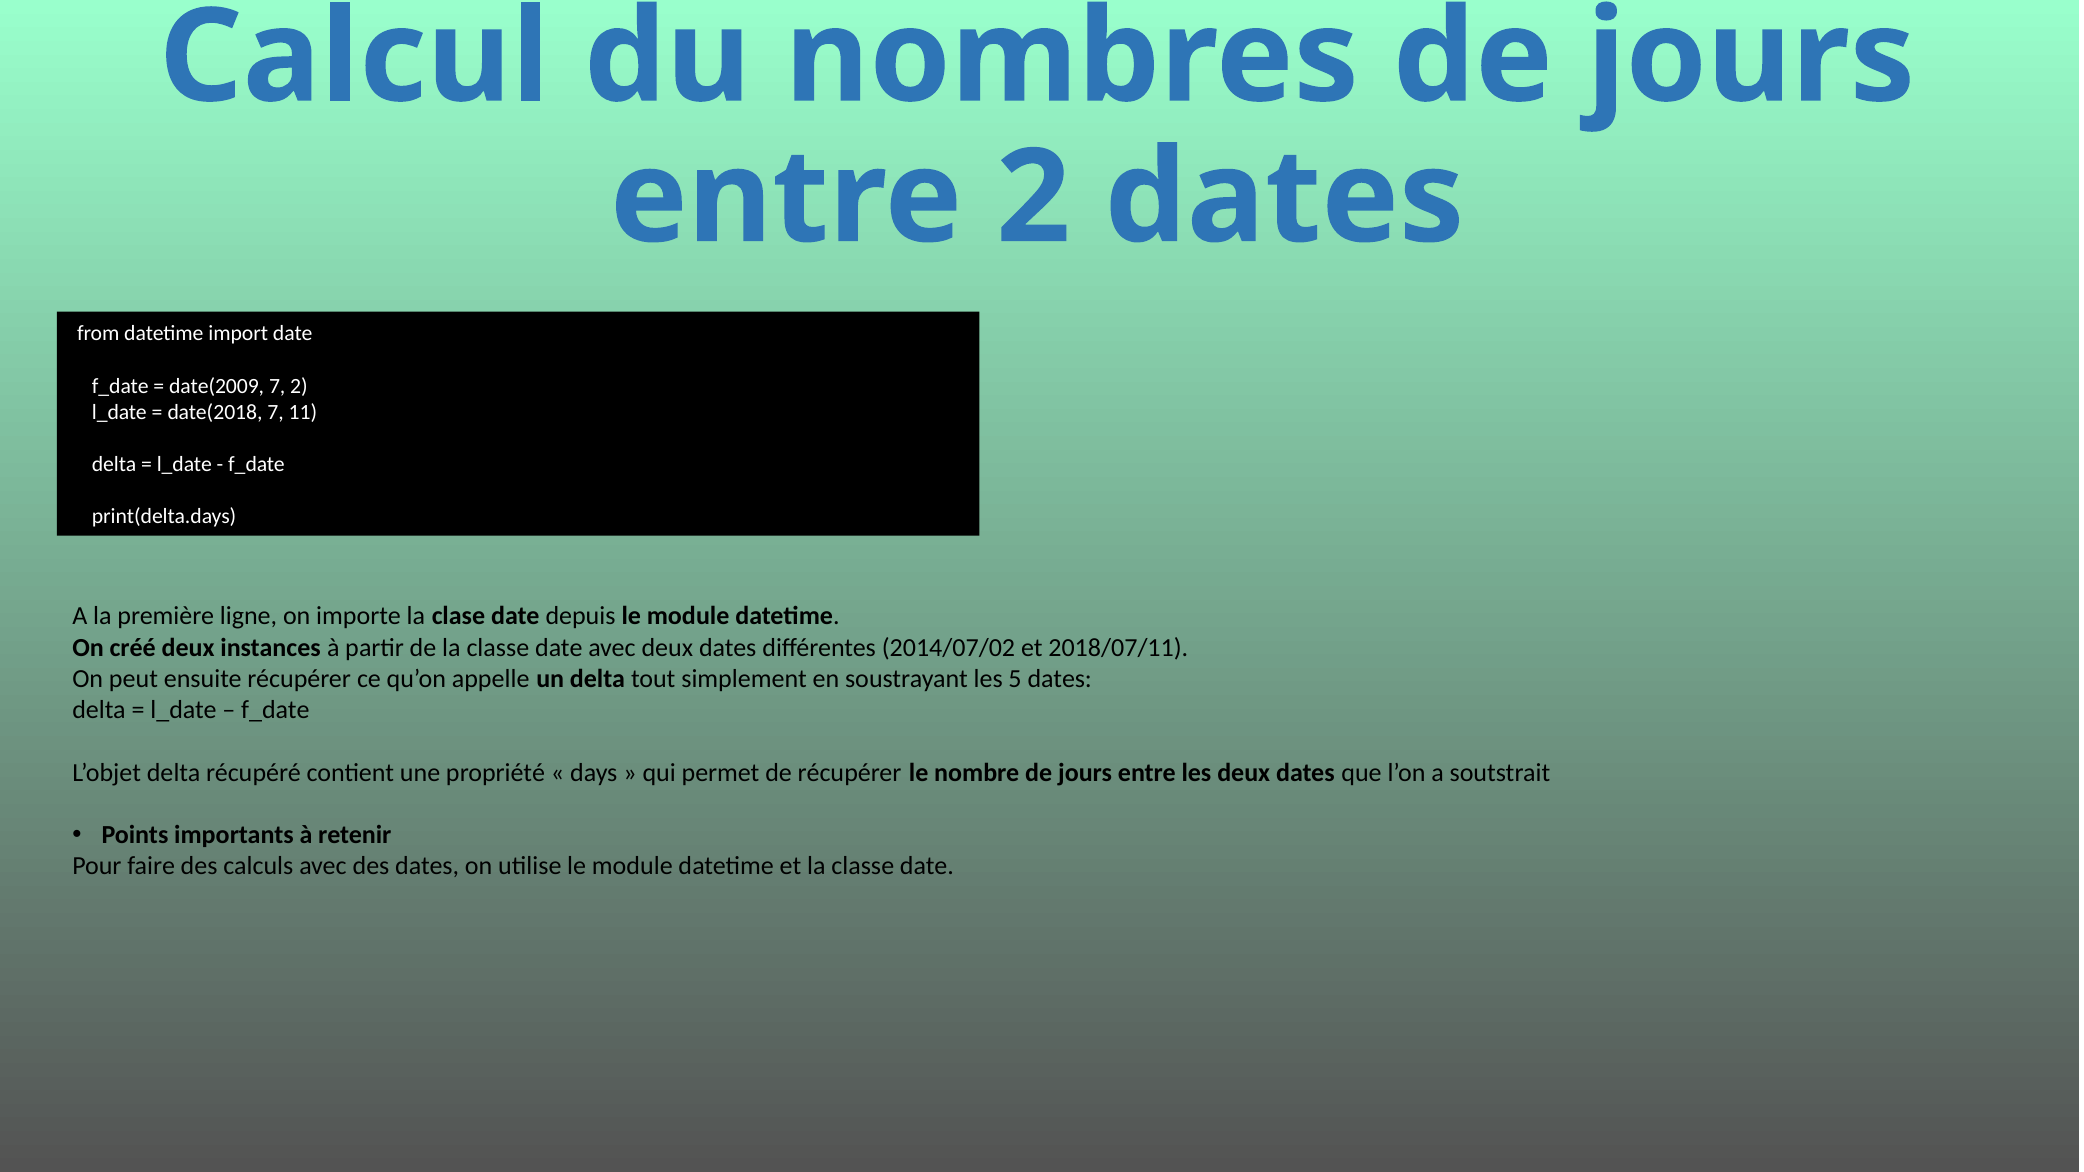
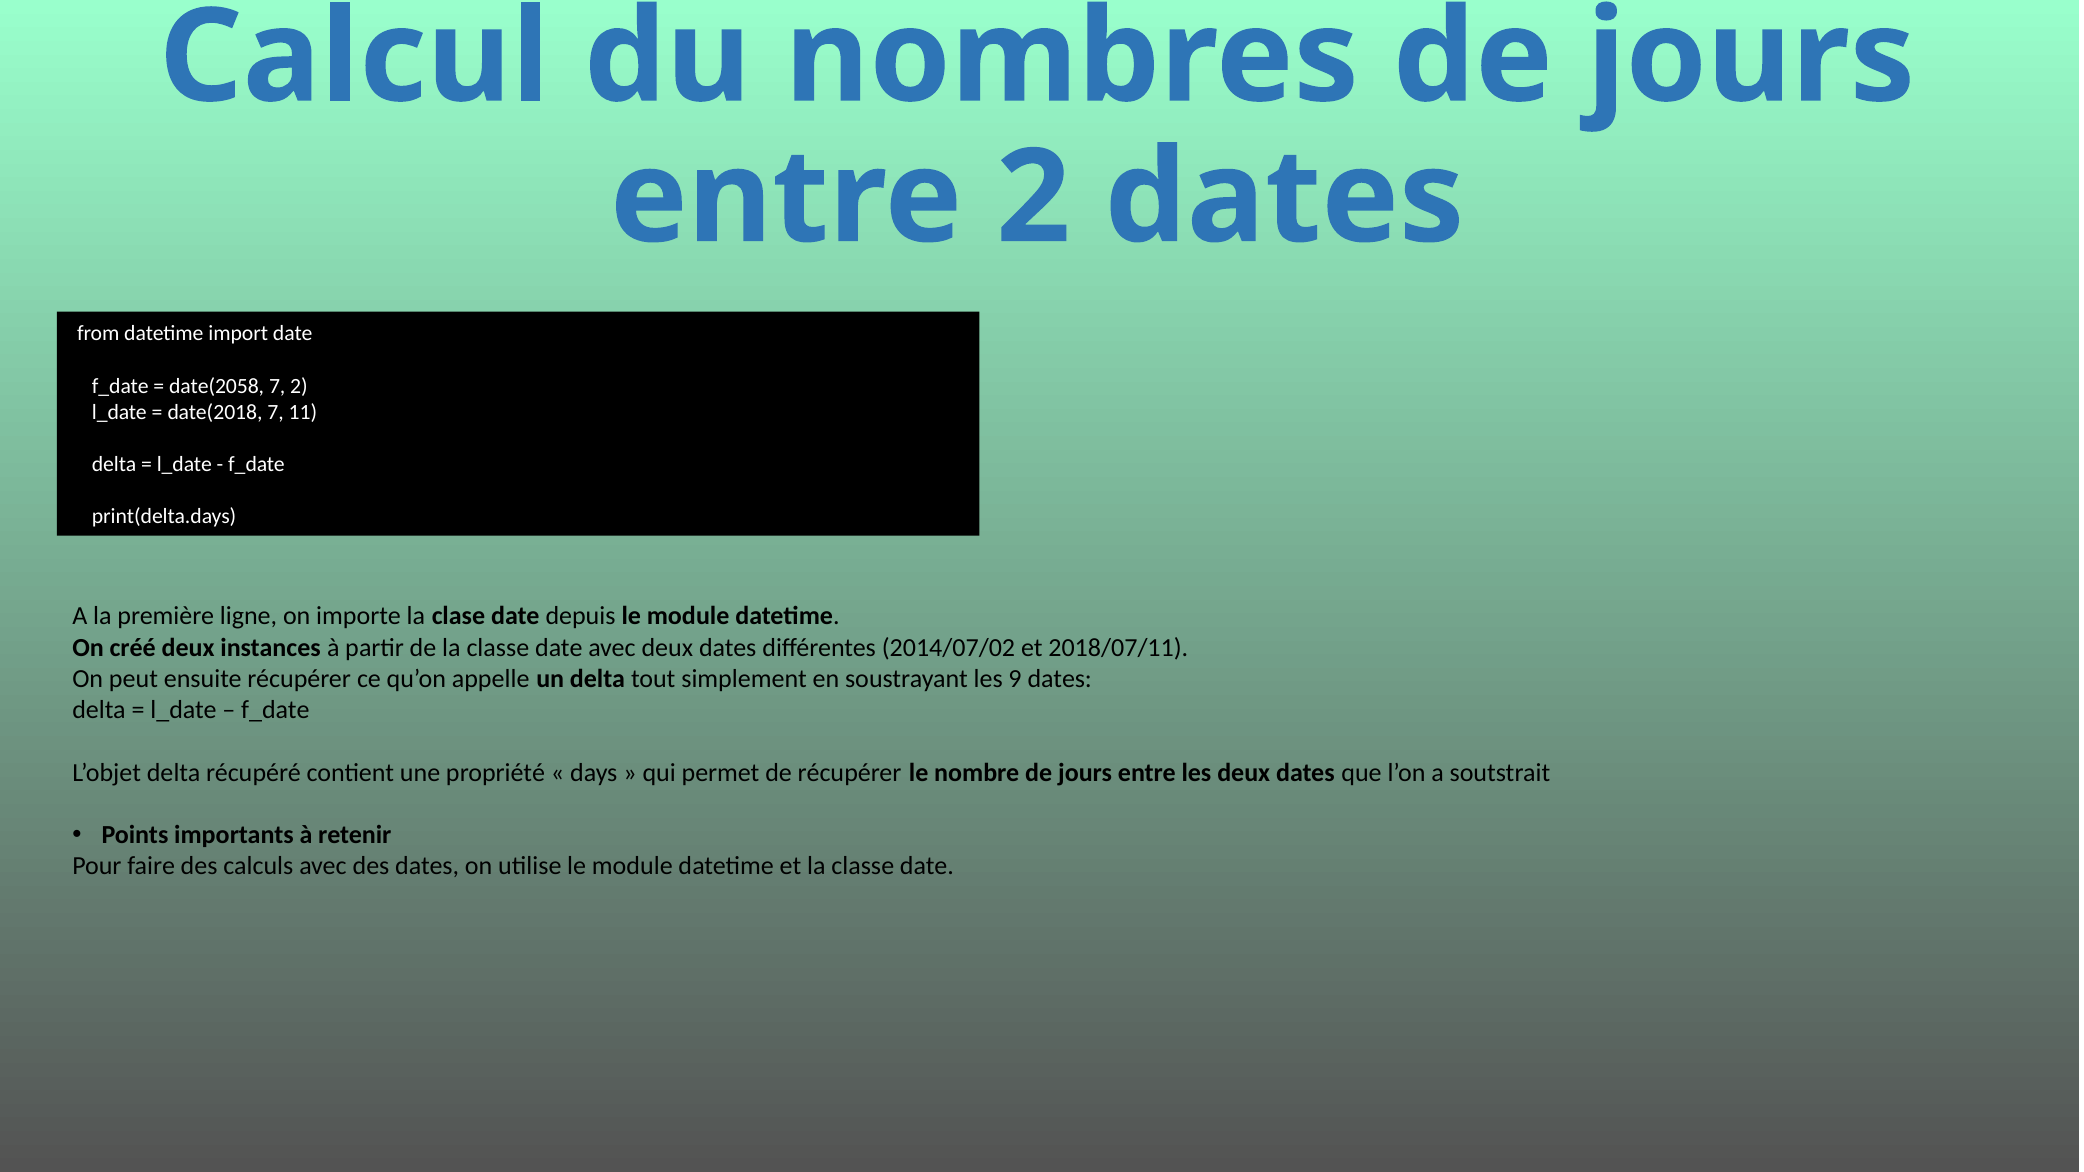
date(2009: date(2009 -> date(2058 (217, 386)
5: 5 -> 9 (1015, 679)
